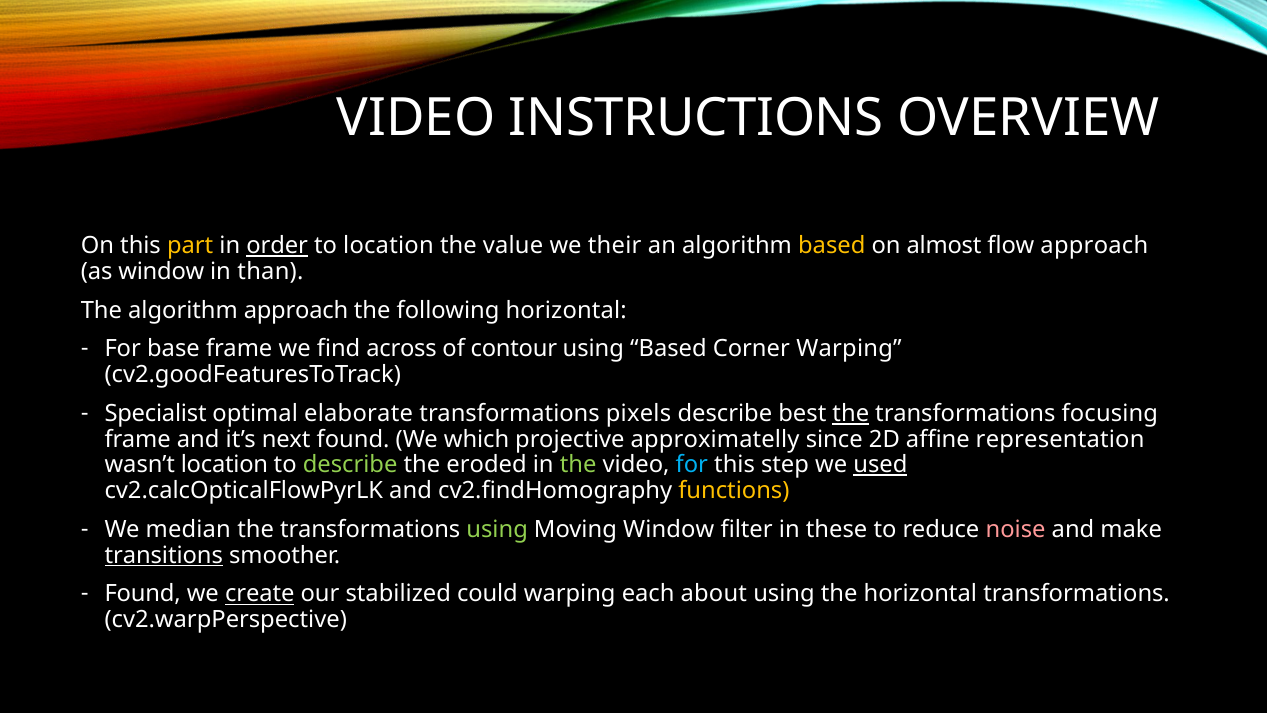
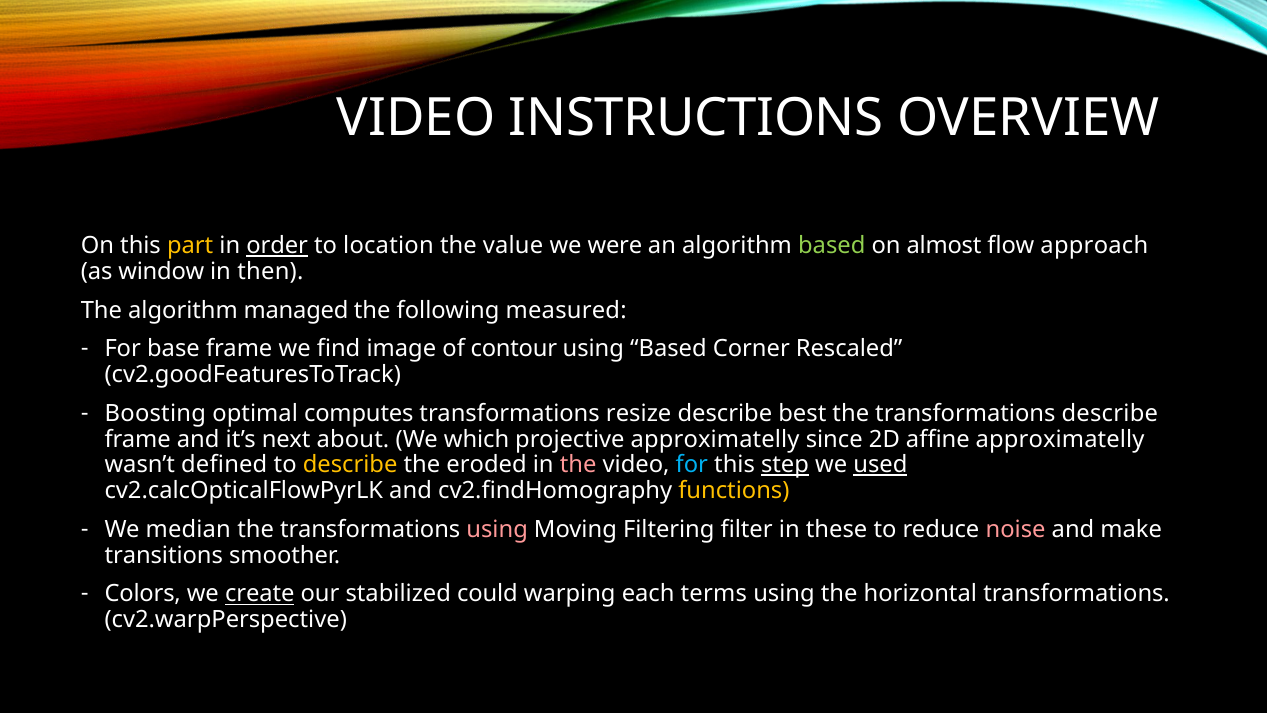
their: their -> were (615, 246)
based colour: yellow -> light green (832, 246)
than: than -> then (270, 271)
algorithm approach: approach -> managed (296, 310)
following horizontal: horizontal -> measured (566, 310)
across: across -> image (401, 349)
Corner Warping: Warping -> Rescaled (849, 349)
Specialist: Specialist -> Boosting (155, 413)
elaborate: elaborate -> computes (359, 413)
pixels: pixels -> resize (639, 413)
the underline: present -> none (851, 413)
transformations focusing: focusing -> describe (1110, 413)
next found: found -> about (353, 439)
affine representation: representation -> approximatelly (1060, 439)
wasn’t location: location -> defined (224, 465)
describe colour: light green -> yellow (350, 465)
the colour: light green -> pink (578, 465)
step underline: none -> present (785, 465)
using colour: light green -> pink (497, 529)
Moving Window: Window -> Filtering (669, 529)
transitions underline: present -> none (164, 555)
Found: Found -> Colors (143, 594)
about: about -> terms (714, 594)
